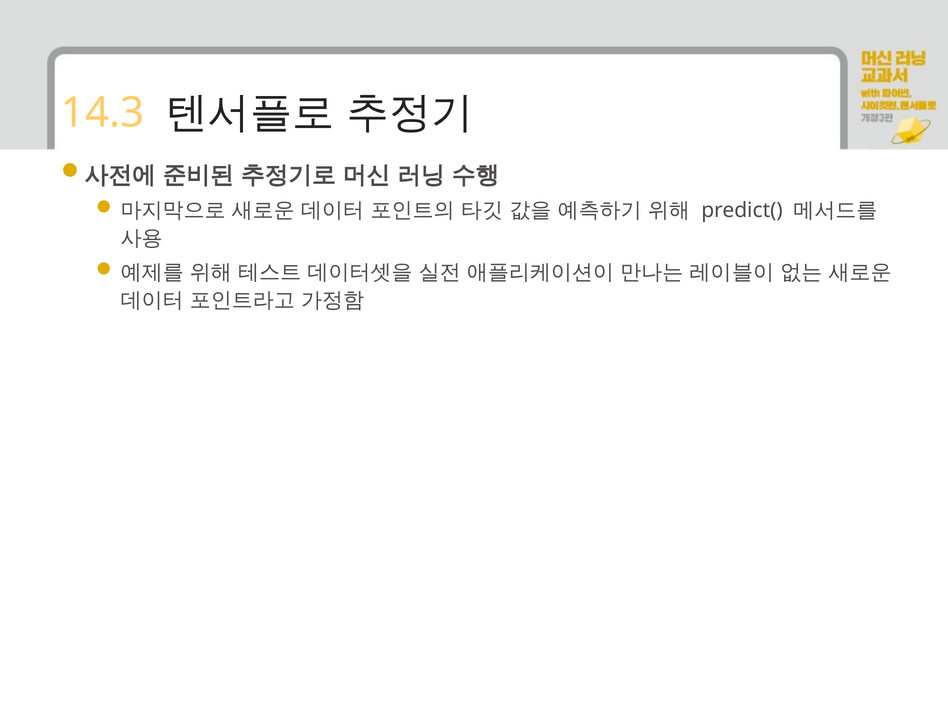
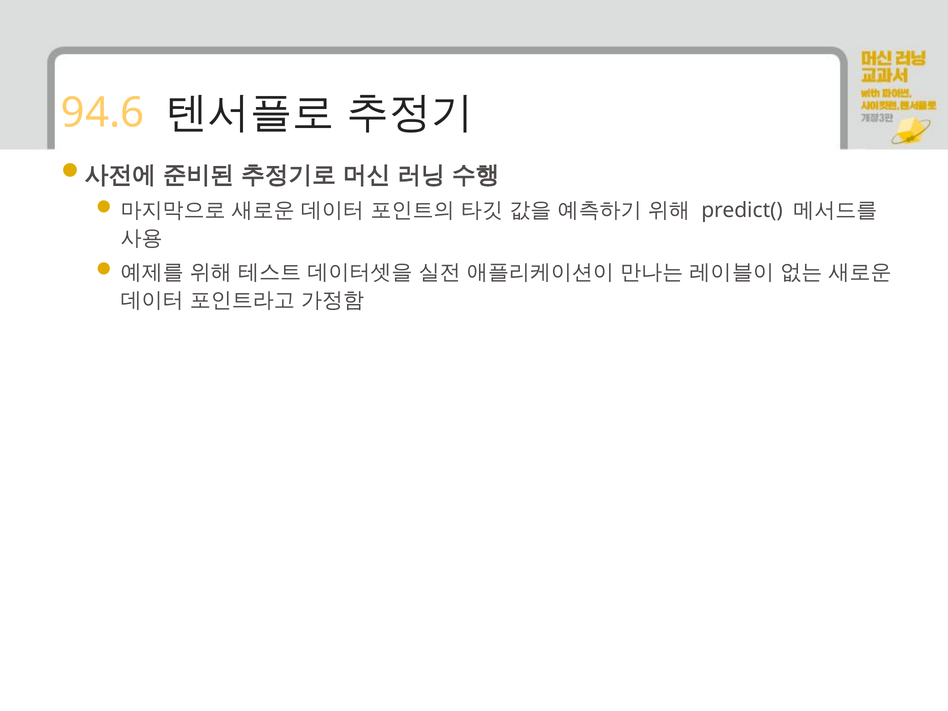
14.3: 14.3 -> 94.6 (103, 113)
